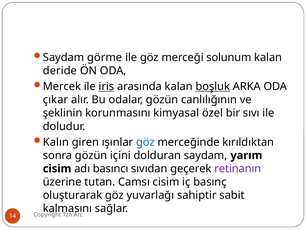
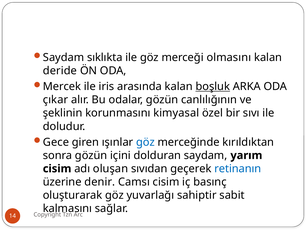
görme: görme -> sıklıkta (105, 57)
solunum: solunum -> olmasını (229, 57)
iris underline: present -> none (106, 86)
Kalın: Kalın -> Gece (56, 142)
basıncı: basıncı -> oluşan (111, 168)
retinanın colour: purple -> blue (238, 168)
tutan: tutan -> denir (100, 182)
